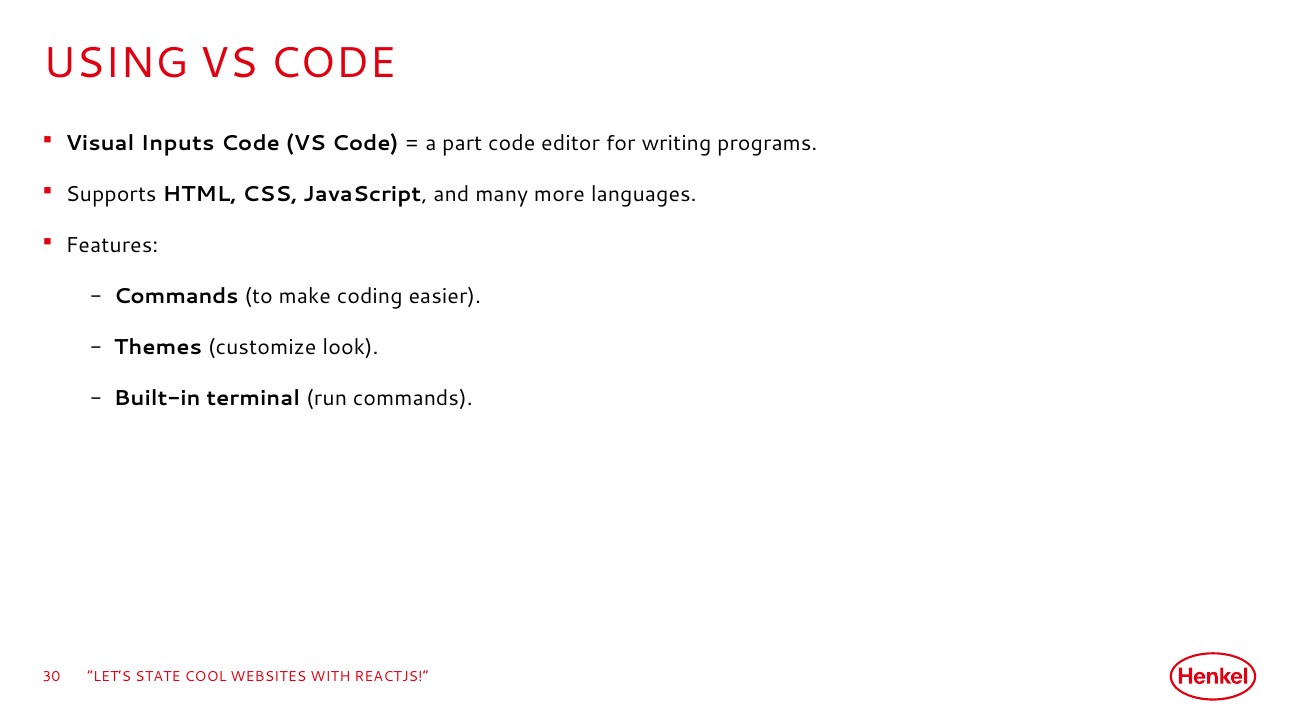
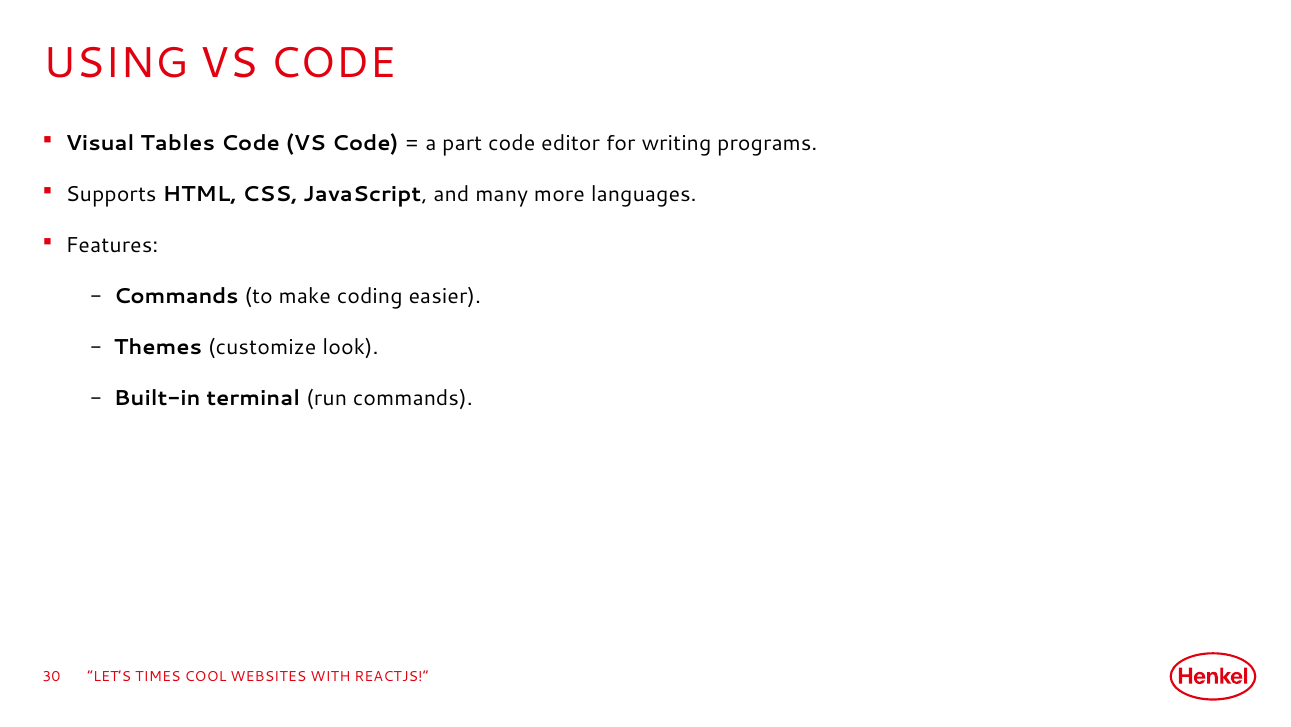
Inputs: Inputs -> Tables (178, 144)
STATE: STATE -> TIMES (158, 676)
